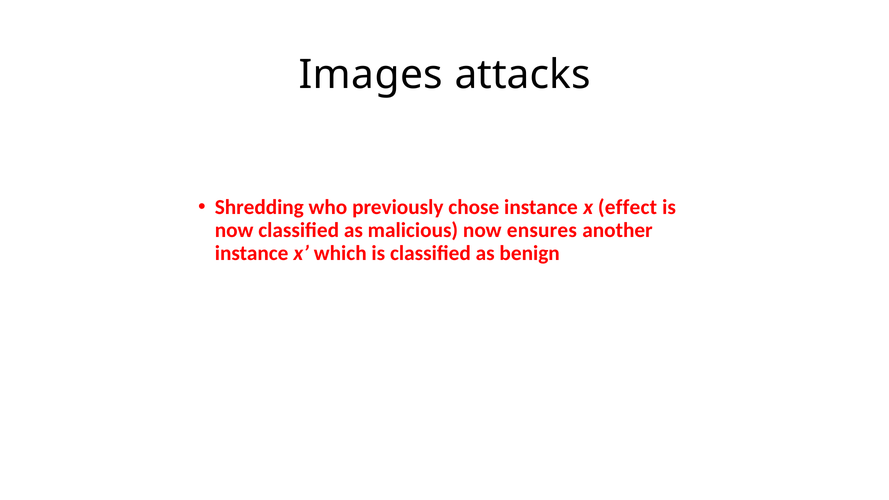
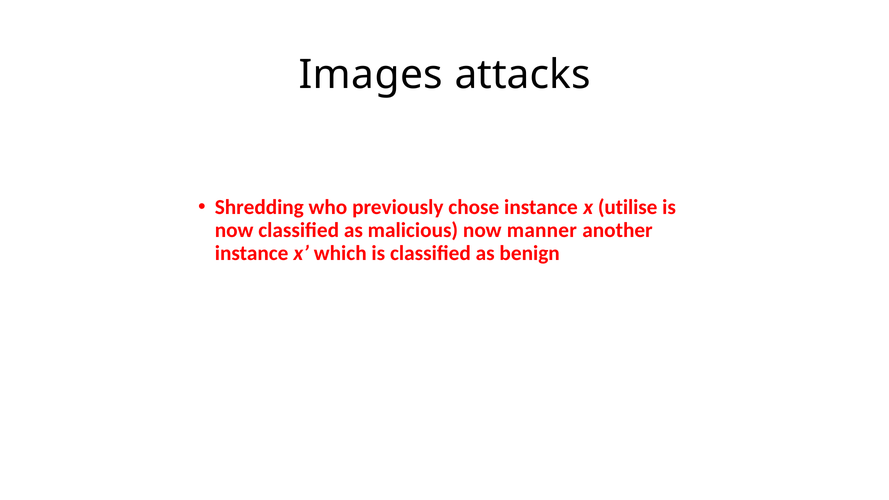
effect: effect -> utilise (628, 207)
ensures: ensures -> manner (542, 230)
